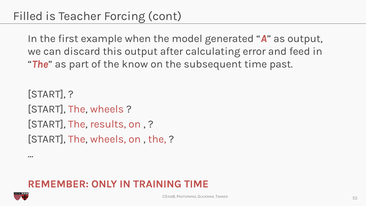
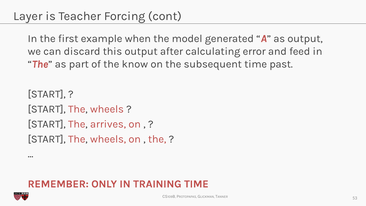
Filled: Filled -> Layer (28, 16)
results: results -> arrives (108, 124)
